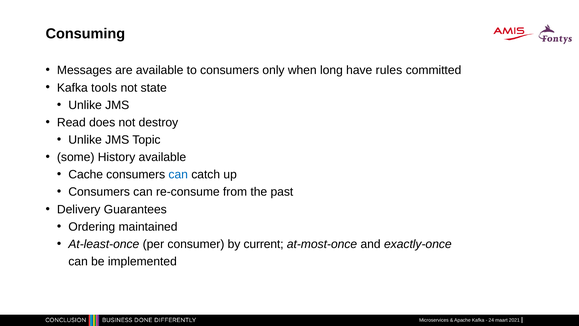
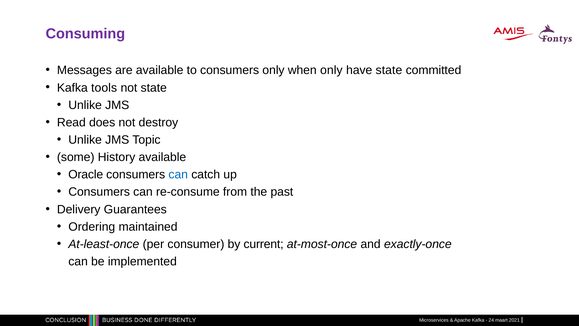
Consuming colour: black -> purple (85, 34)
when long: long -> only (331, 70)
have rules: rules -> state (389, 70)
Cache: Cache -> Oracle (86, 174)
